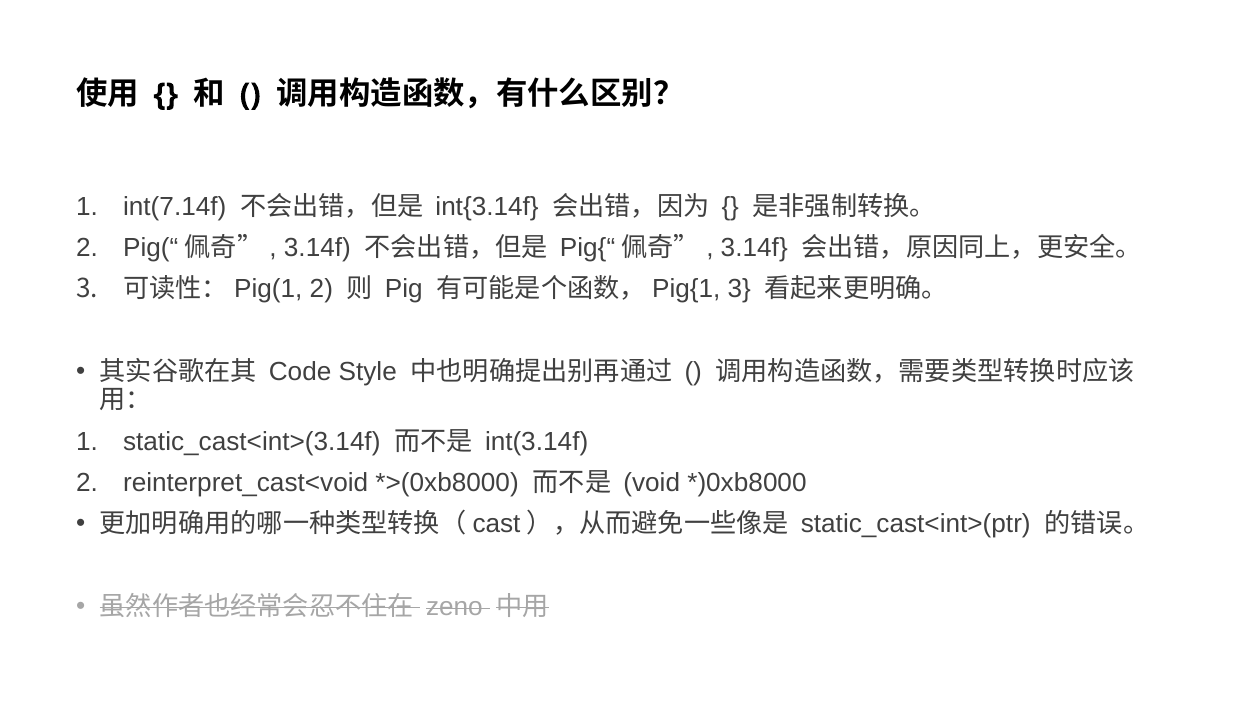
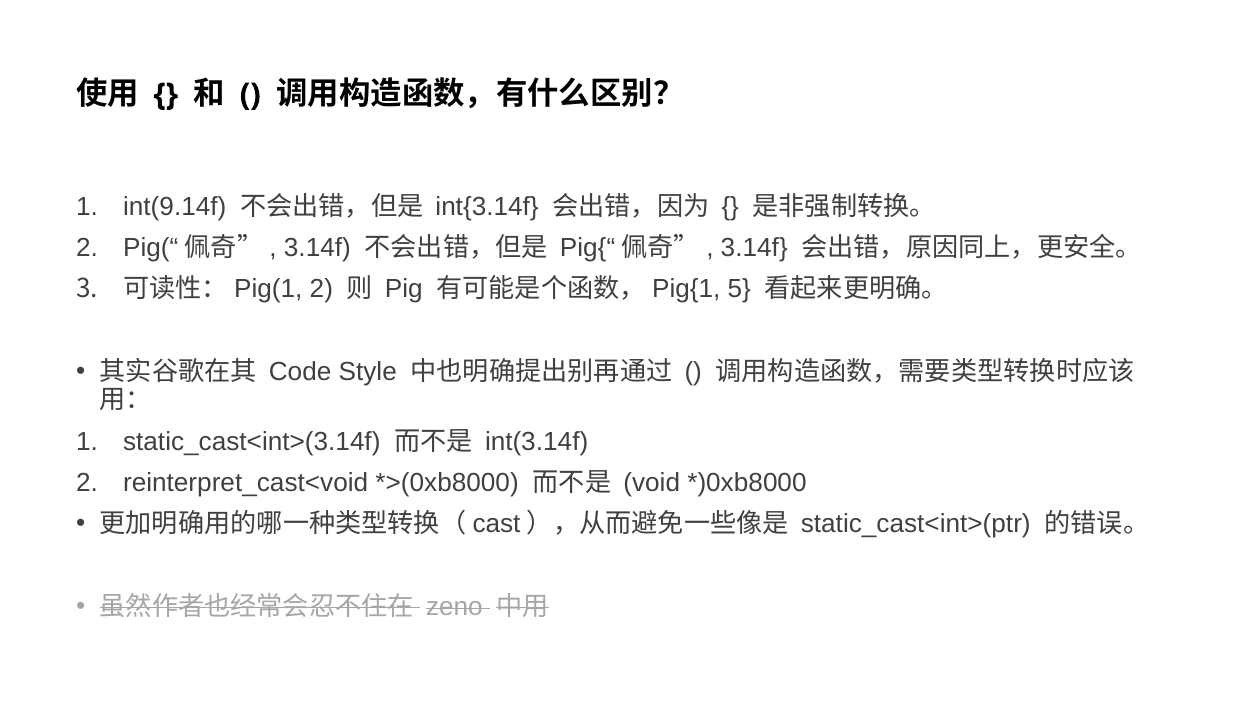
int(7.14f: int(7.14f -> int(9.14f (175, 207)
3: 3 -> 5 (739, 289)
